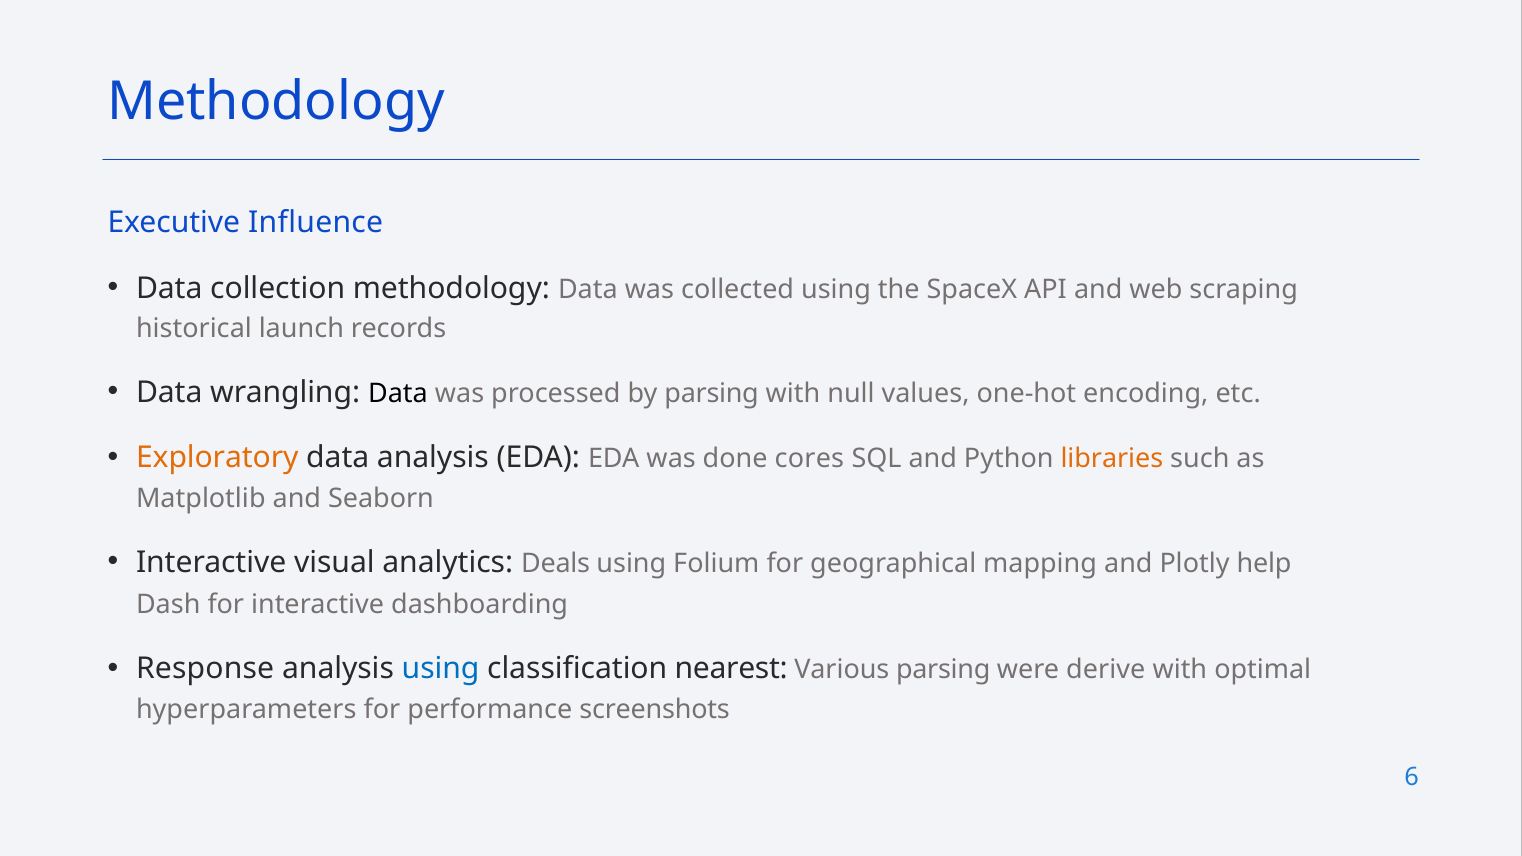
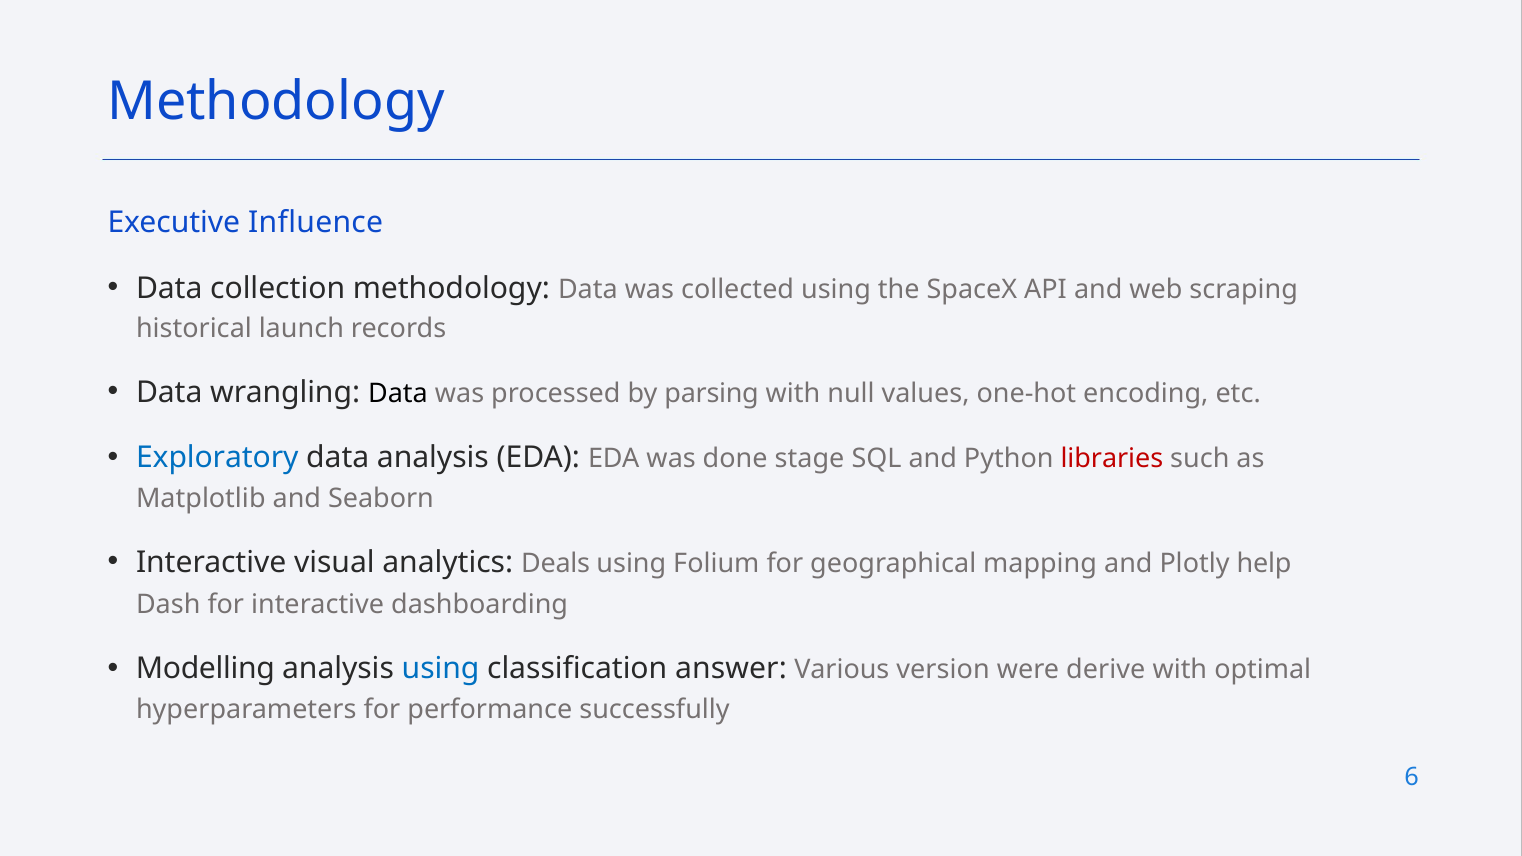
Exploratory colour: orange -> blue (217, 458)
cores: cores -> stage (810, 459)
libraries colour: orange -> red (1112, 459)
Response: Response -> Modelling (205, 669)
nearest: nearest -> answer (731, 669)
Various parsing: parsing -> version (943, 670)
screenshots: screenshots -> successfully (655, 710)
